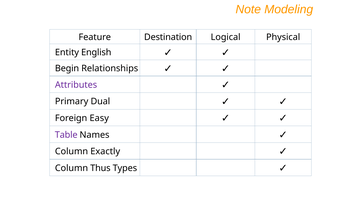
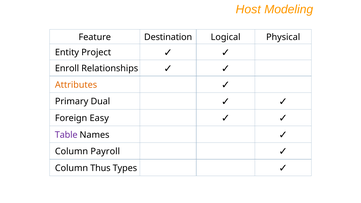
Note: Note -> Host (248, 9)
English: English -> Project (96, 52)
Begin: Begin -> Enroll (67, 69)
Attributes colour: purple -> orange (76, 85)
Exactly: Exactly -> Payroll (105, 151)
